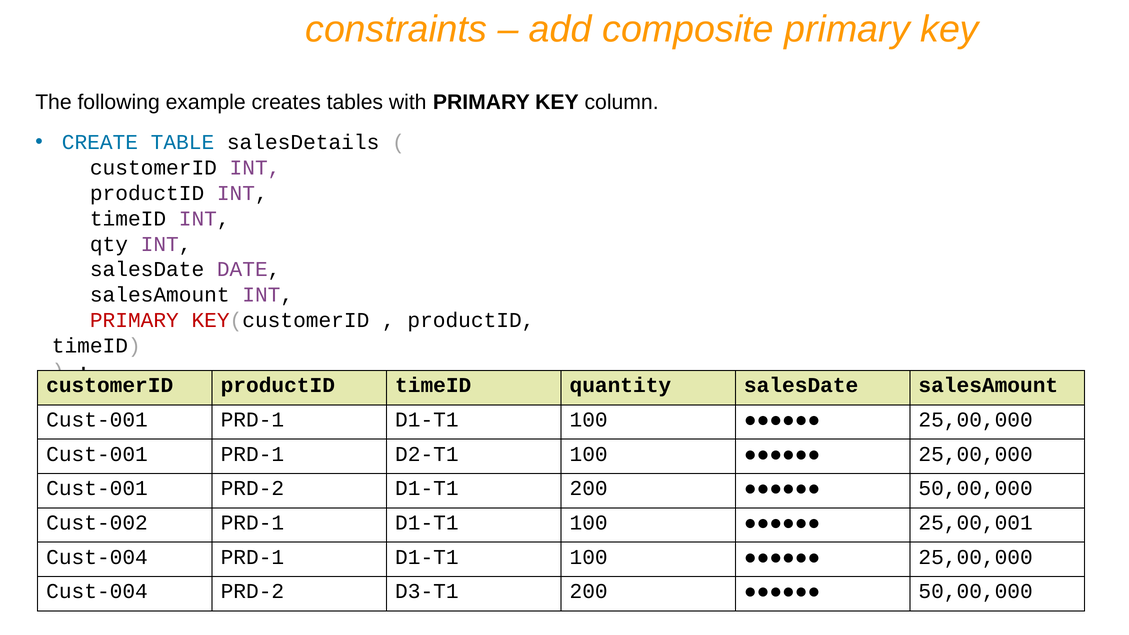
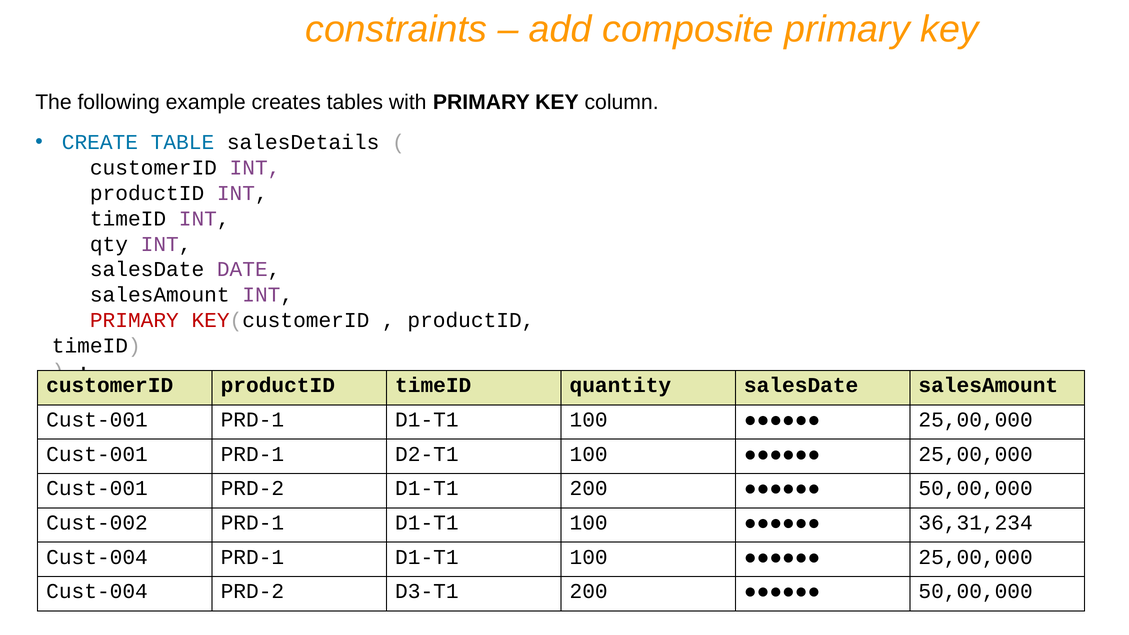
25,00,001: 25,00,001 -> 36,31,234 (976, 523)
